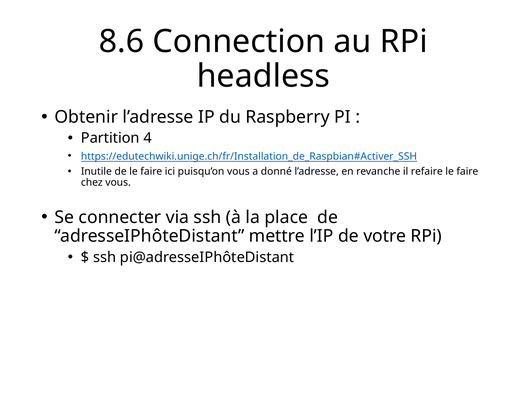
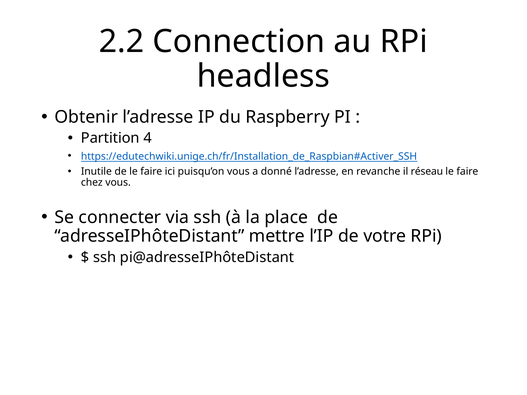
8.6: 8.6 -> 2.2 (122, 42)
refaire: refaire -> réseau (427, 172)
